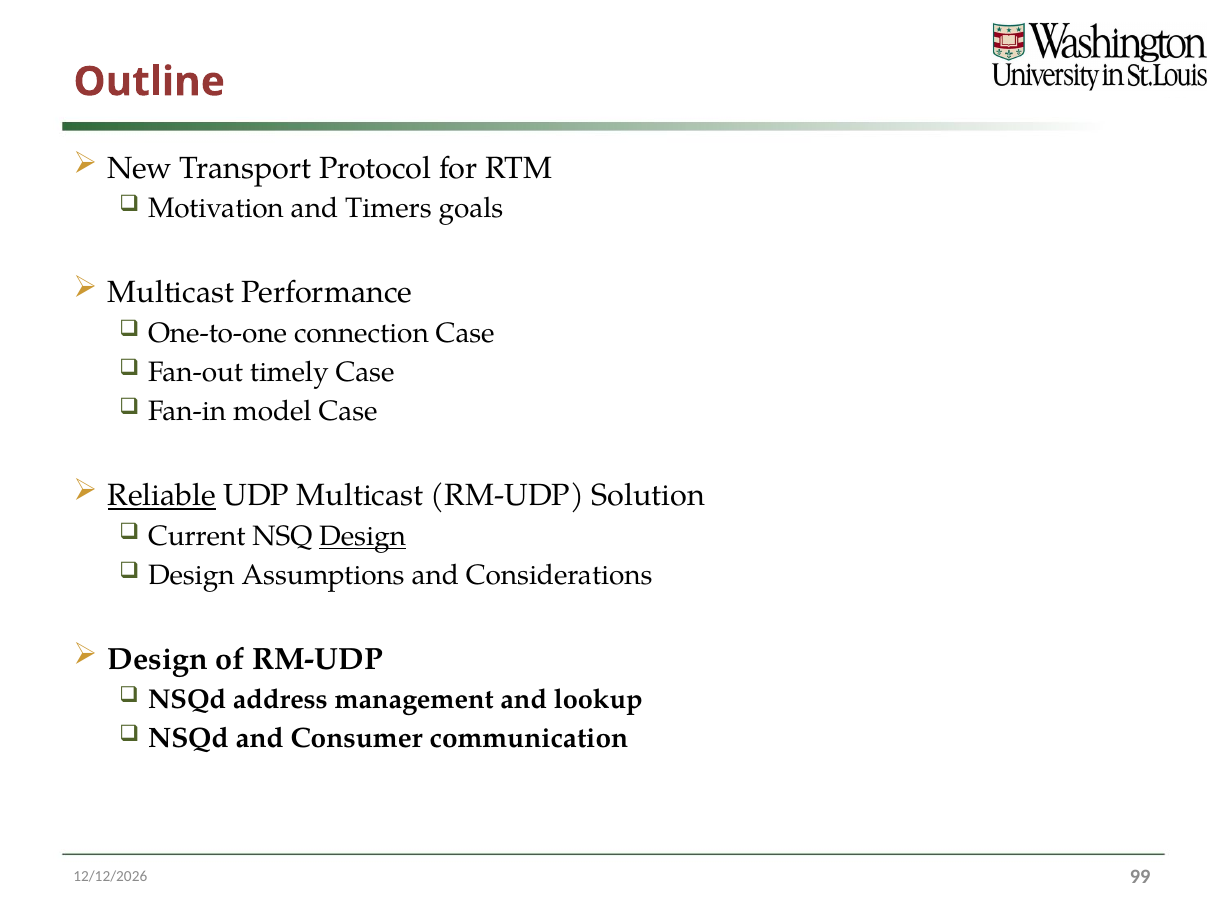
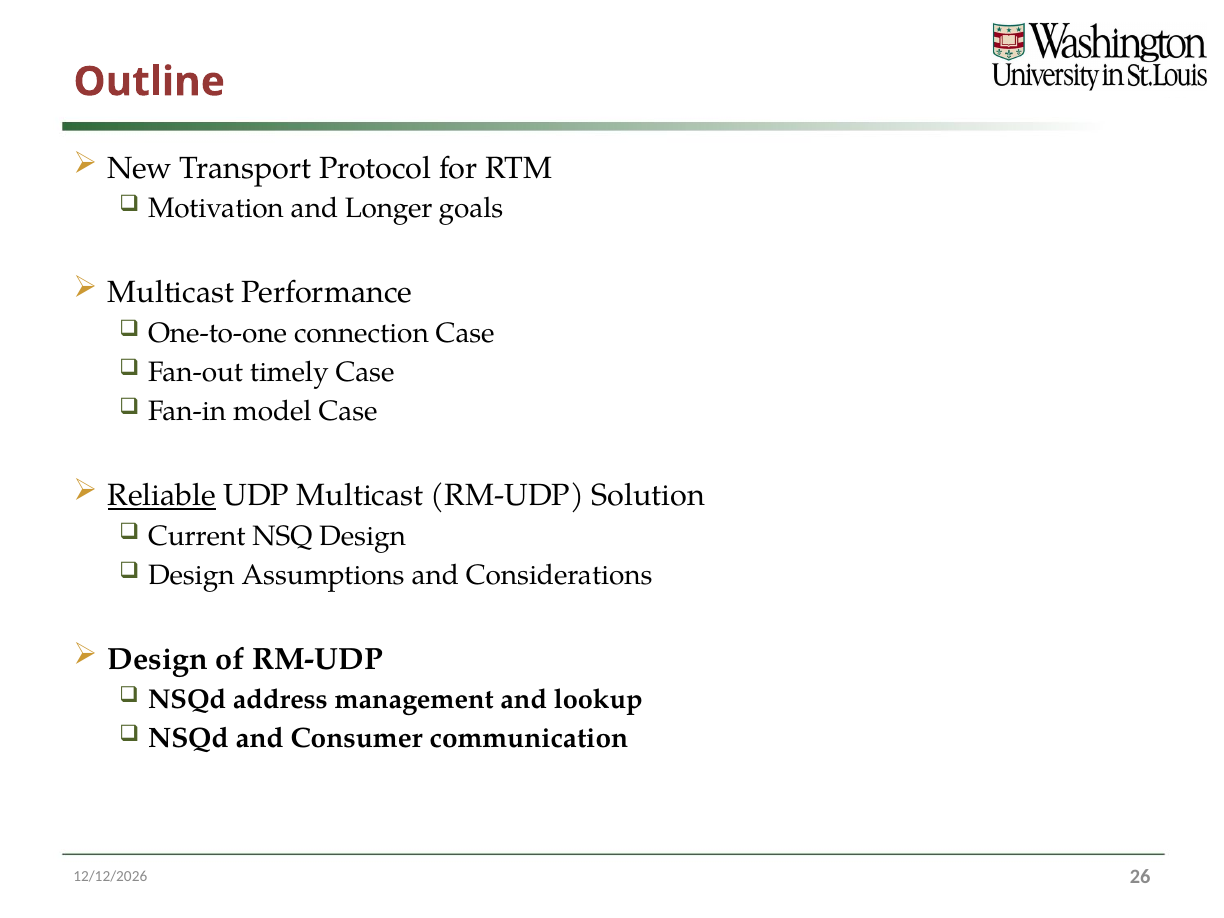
Timers: Timers -> Longer (389, 209)
Design underline: present -> none (363, 536)
99: 99 -> 26 (1140, 876)
